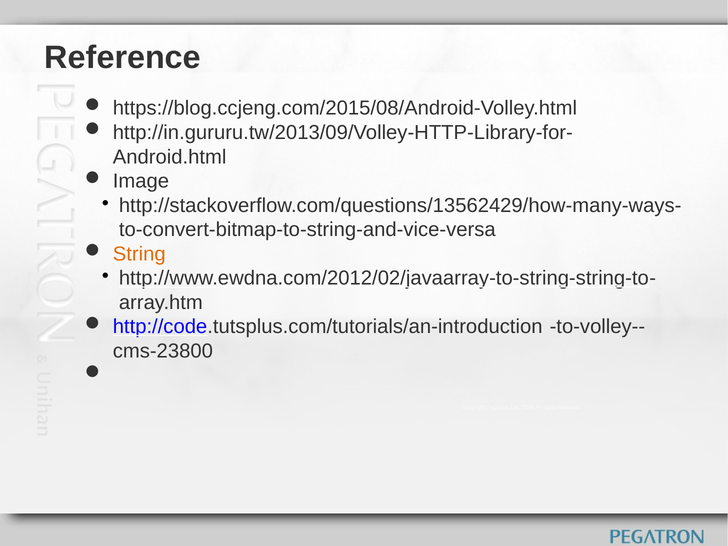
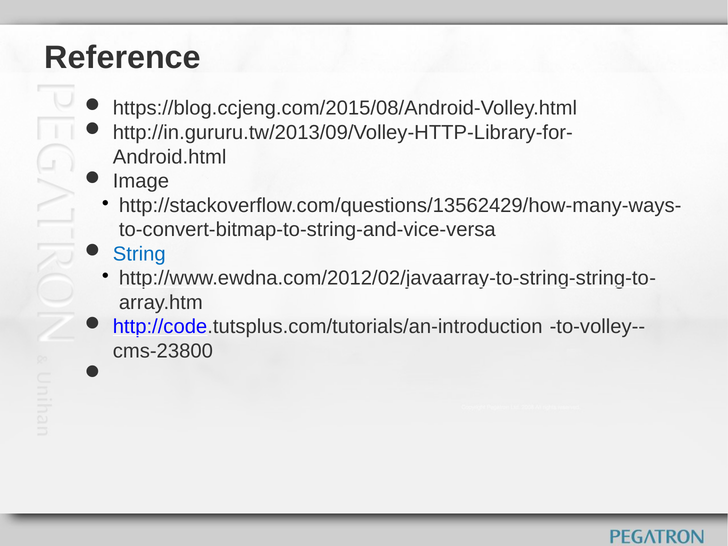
String colour: orange -> blue (139, 254)
